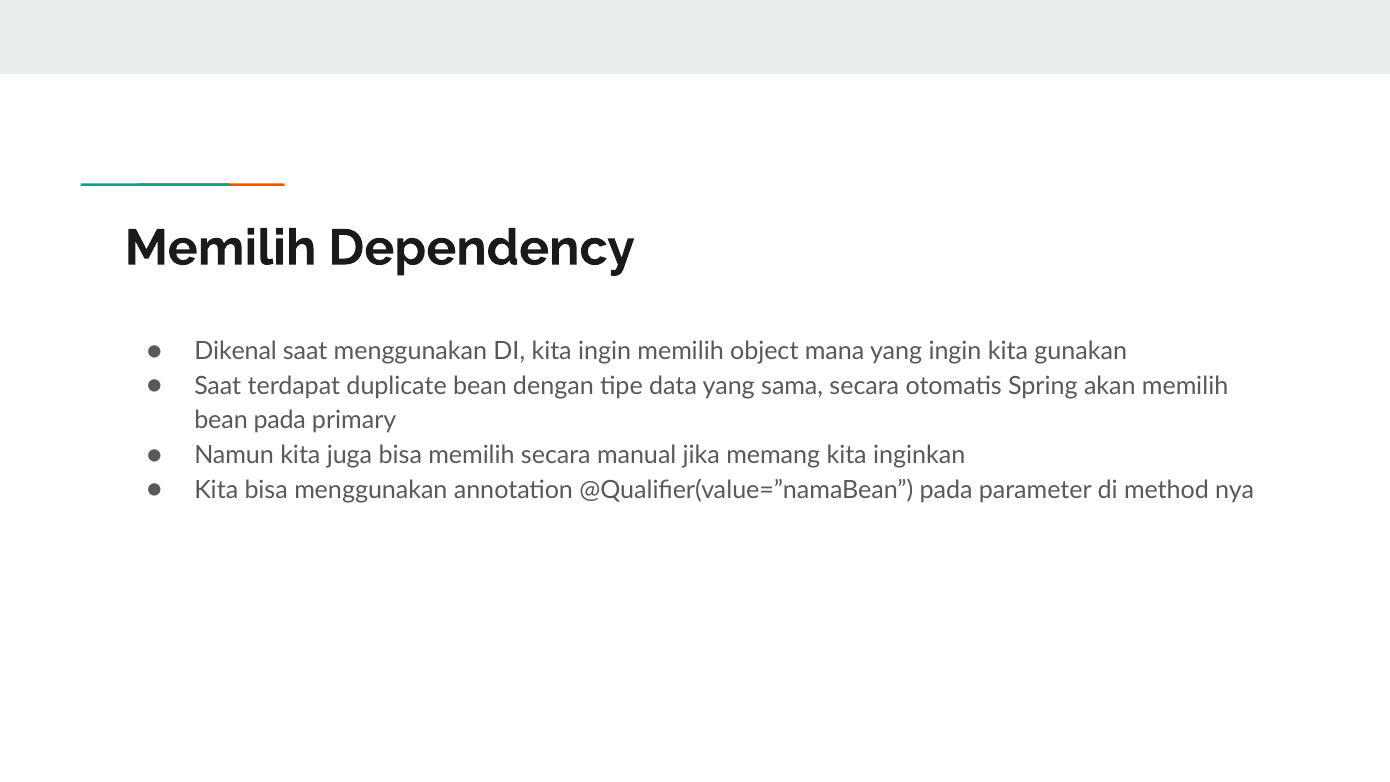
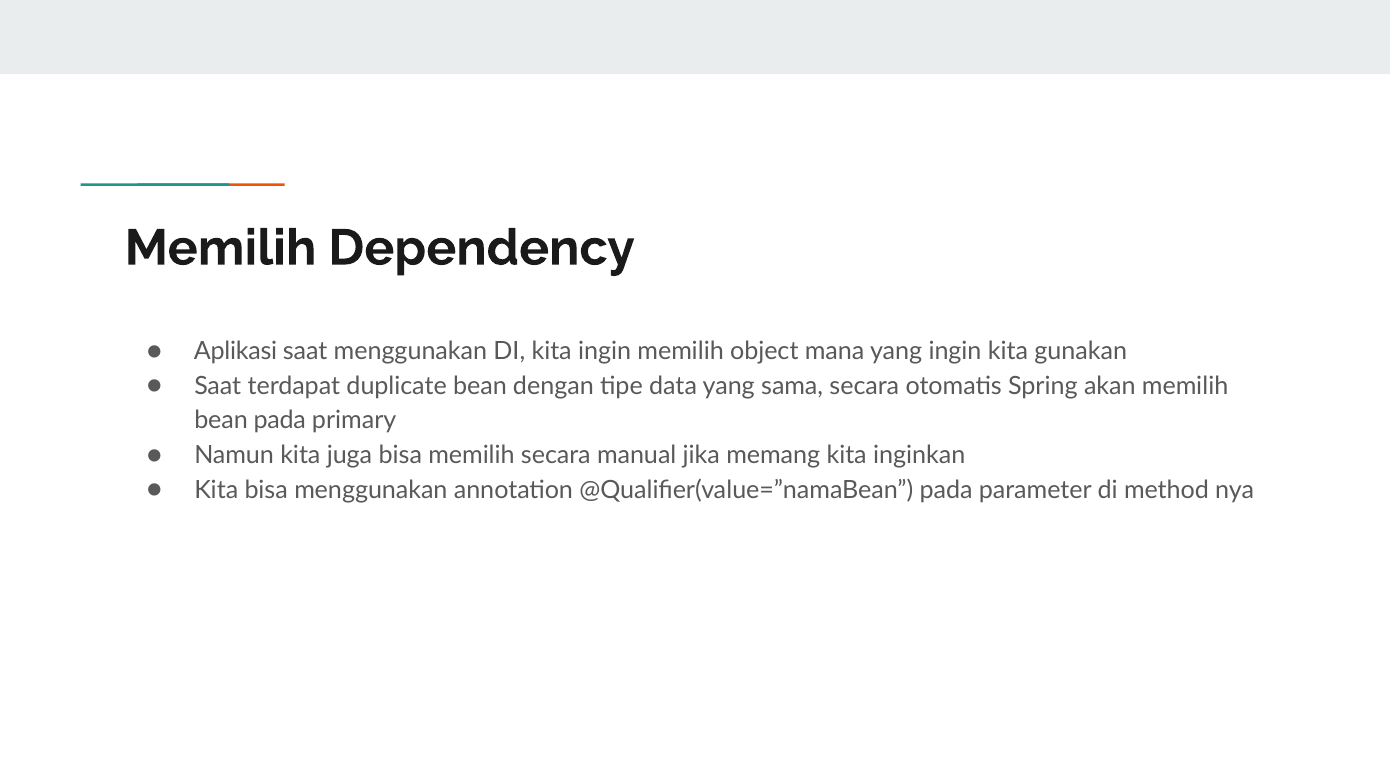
Dikenal: Dikenal -> Aplikasi (236, 351)
